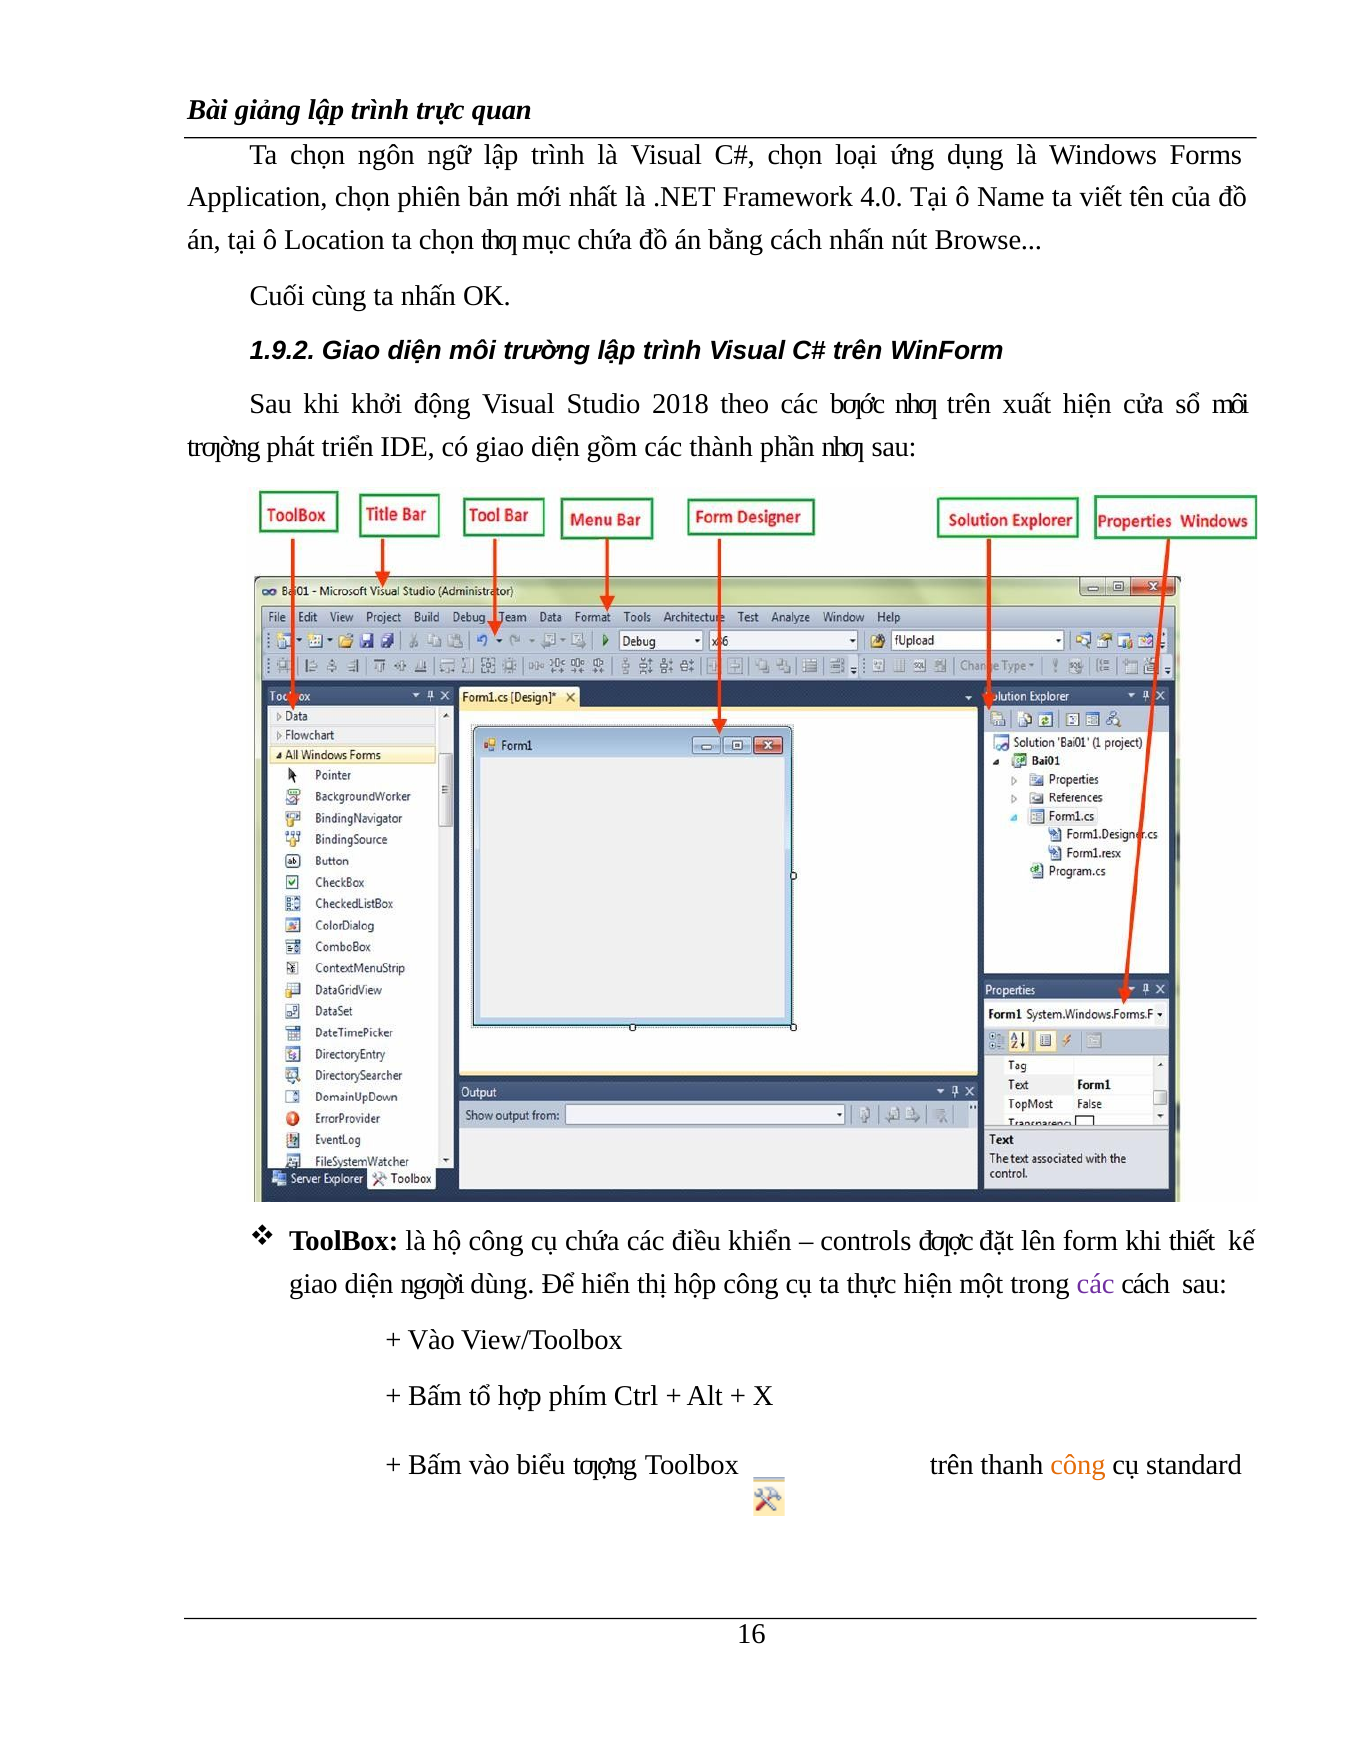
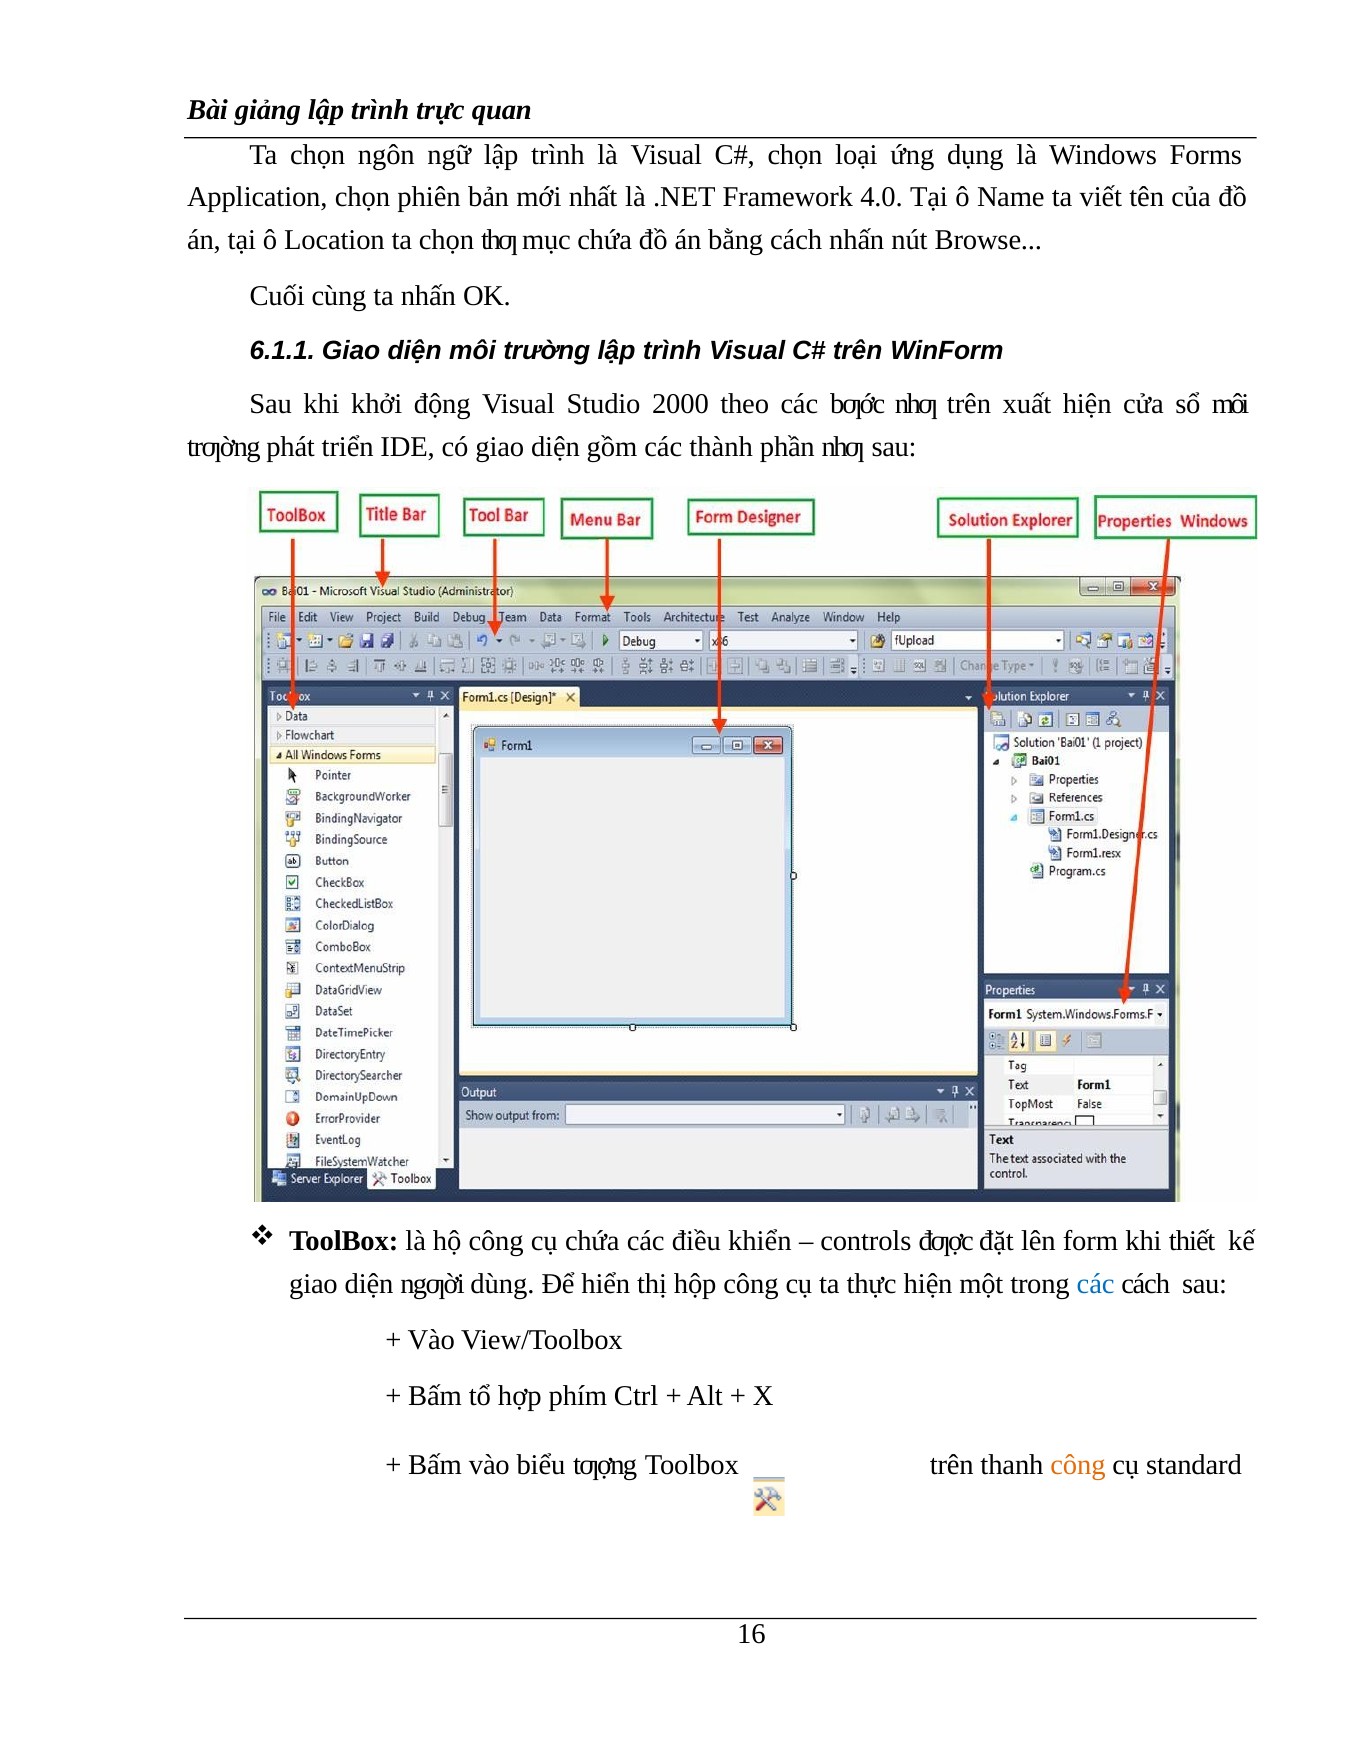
1.9.2: 1.9.2 -> 6.1.1 (282, 351)
2018: 2018 -> 2000 (680, 405)
các colour: purple -> blue (1096, 1284)
